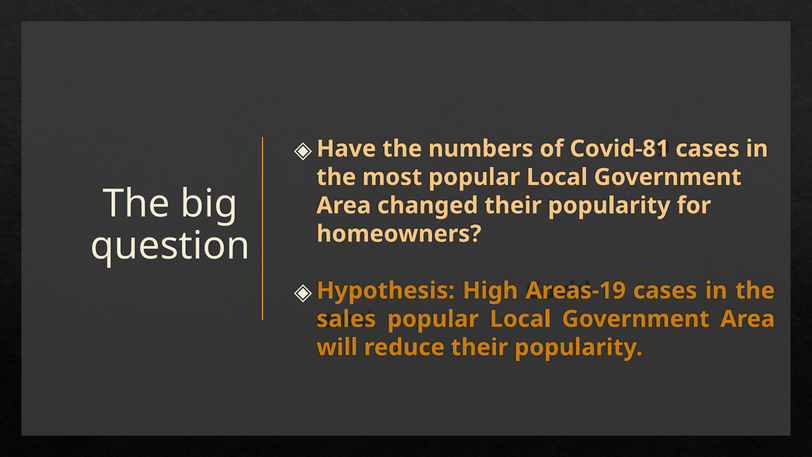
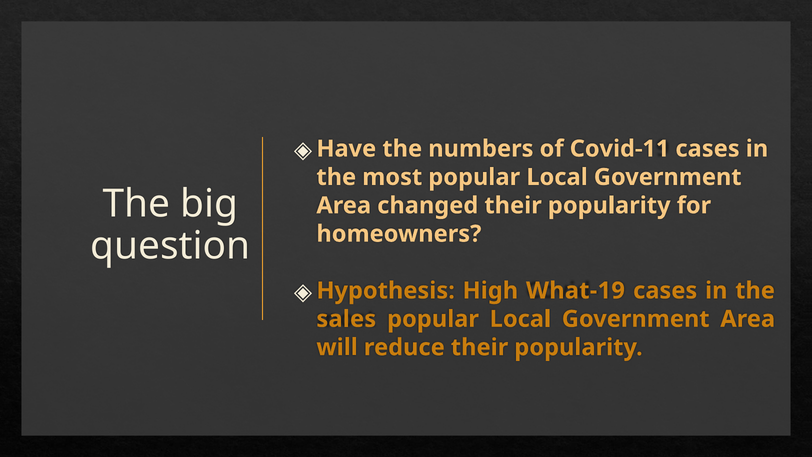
Covid-81: Covid-81 -> Covid-11 (620, 149)
Areas-19: Areas-19 -> What-19 (575, 290)
